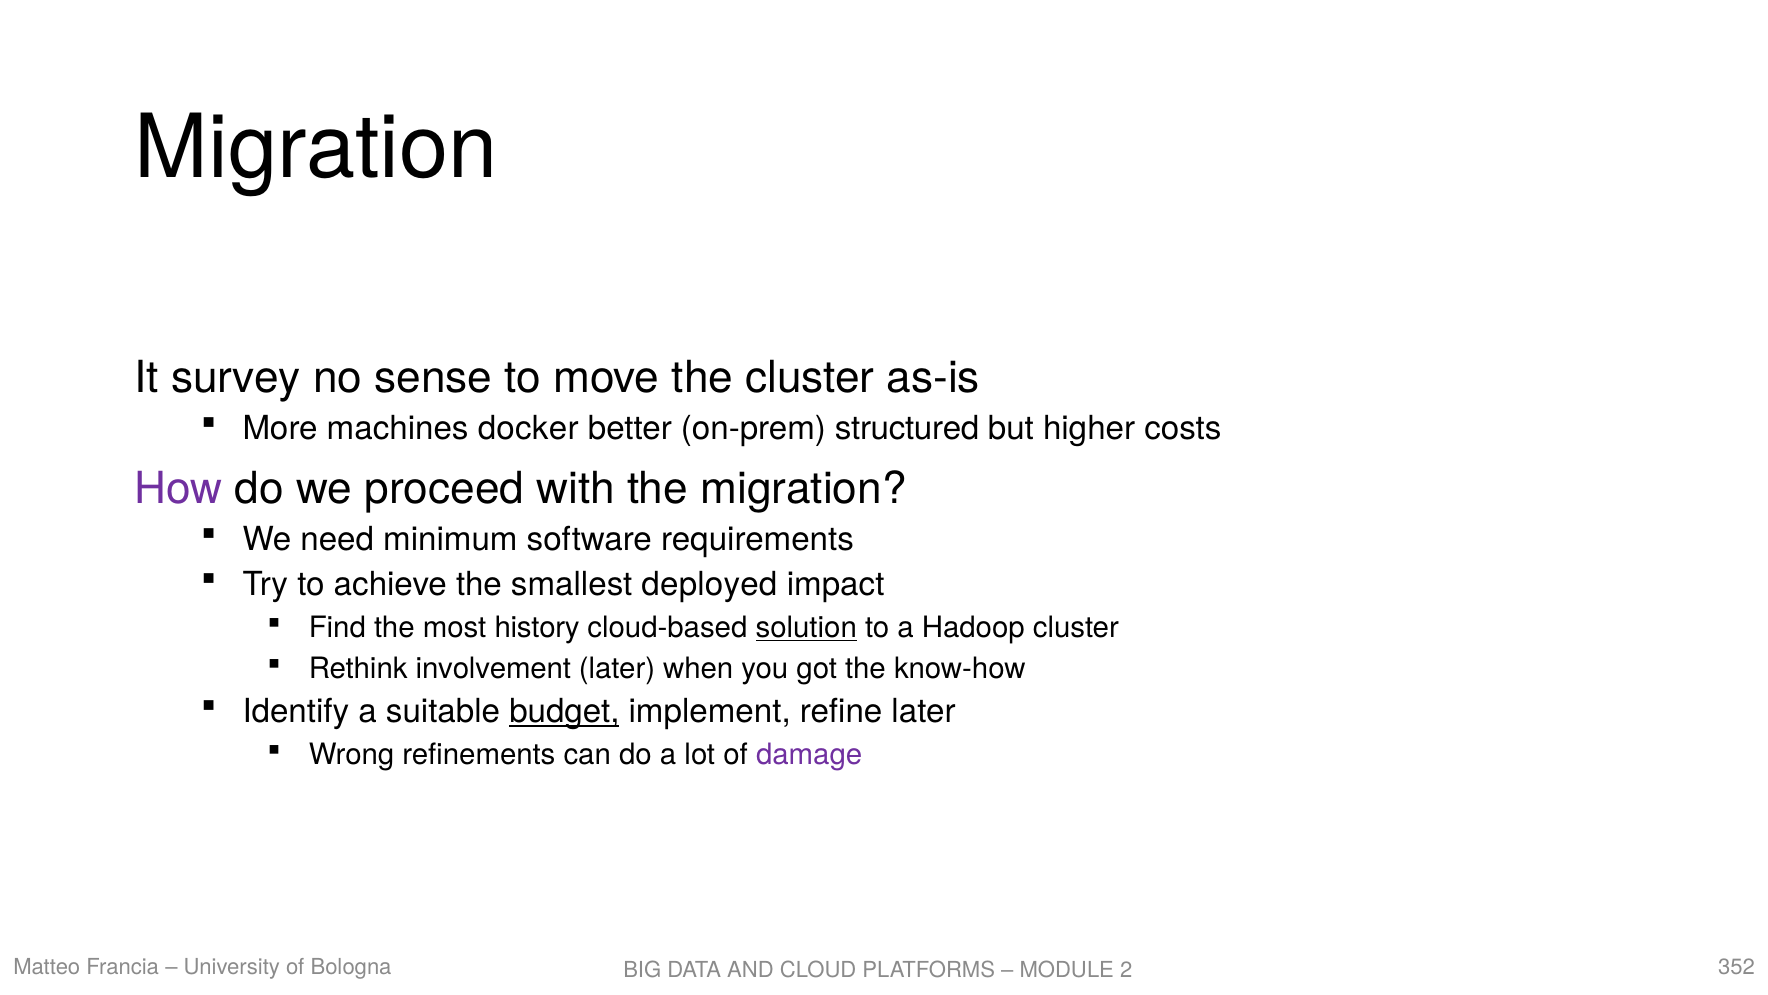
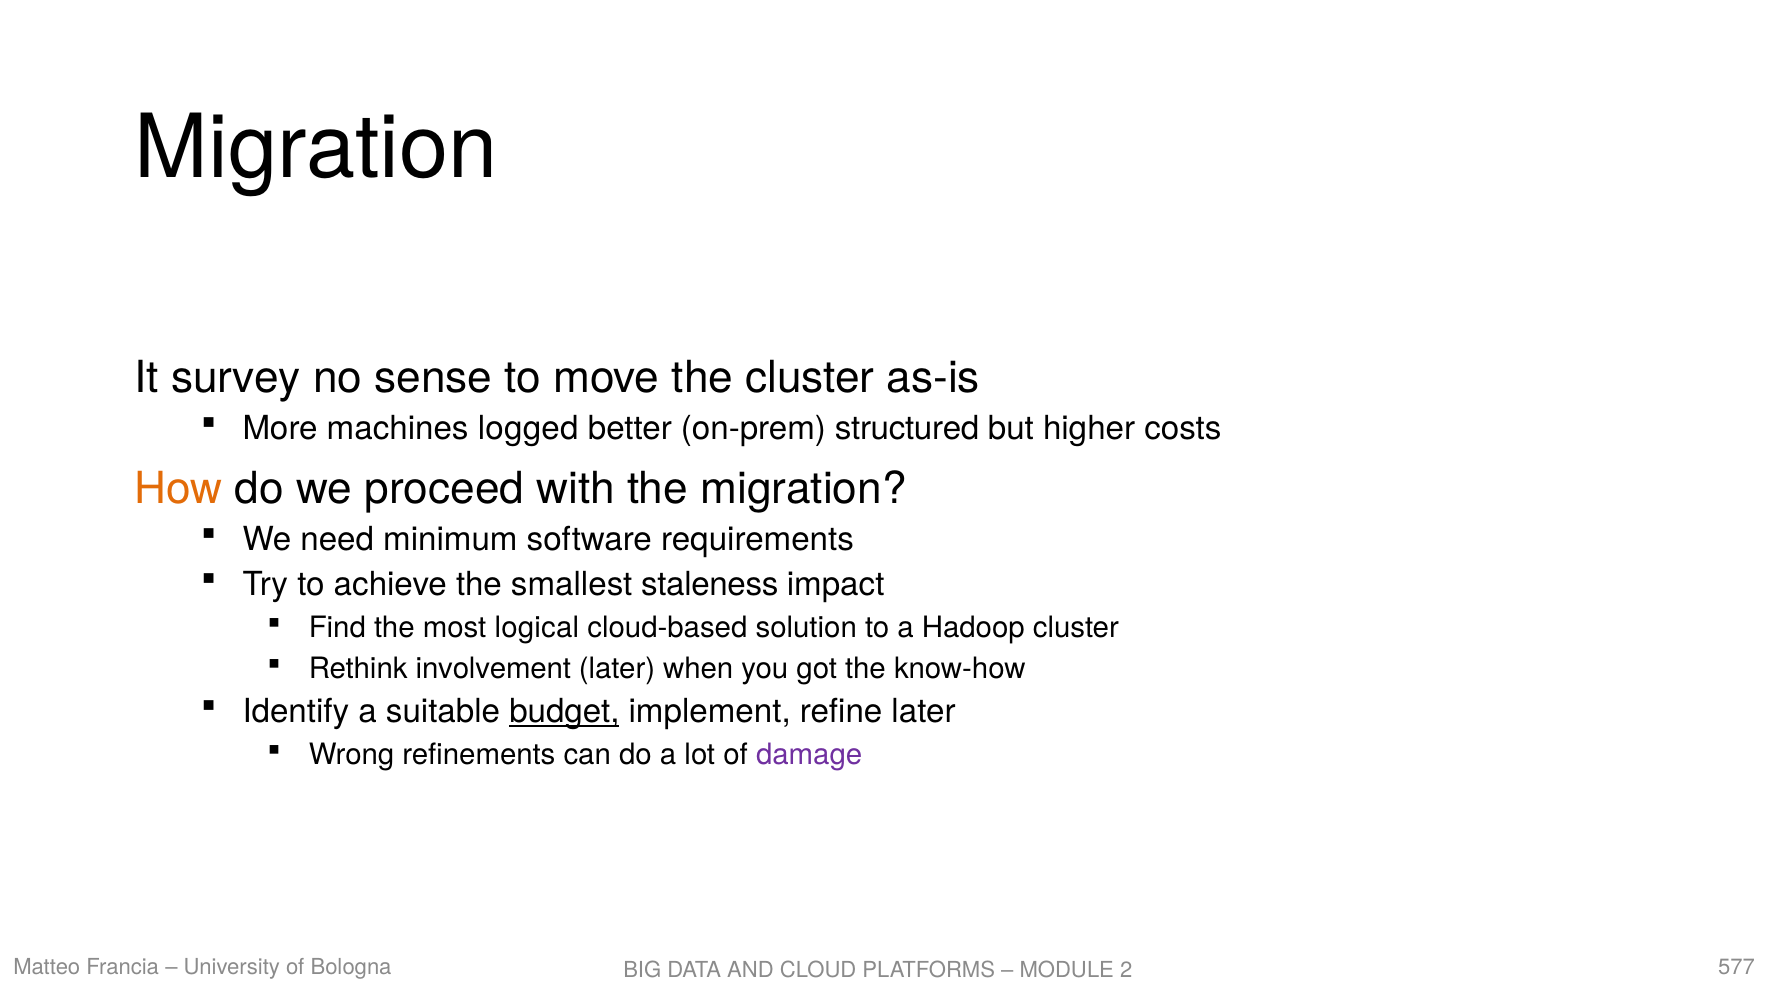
docker: docker -> logged (528, 428)
How colour: purple -> orange (179, 488)
deployed: deployed -> staleness (710, 584)
history: history -> logical (537, 627)
solution underline: present -> none (806, 627)
352: 352 -> 577 (1736, 967)
